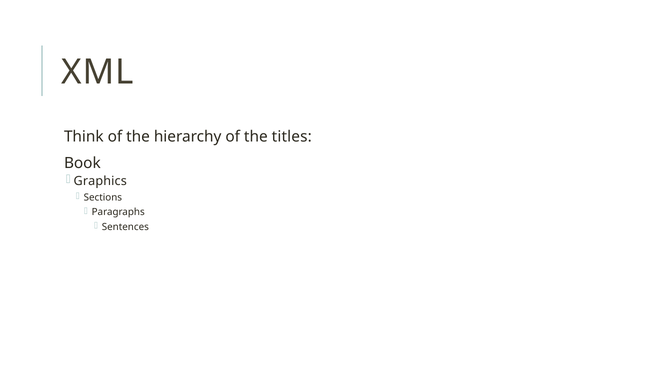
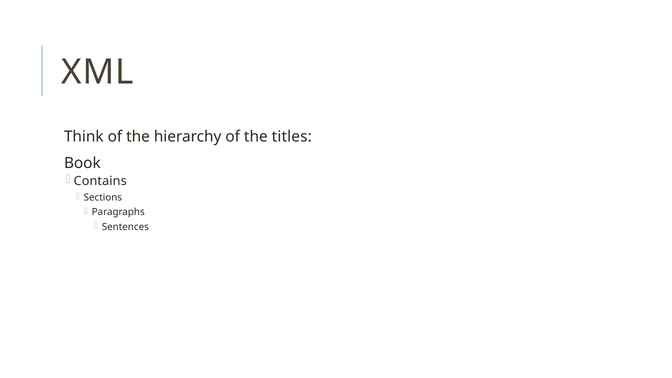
Graphics: Graphics -> Contains (100, 181)
